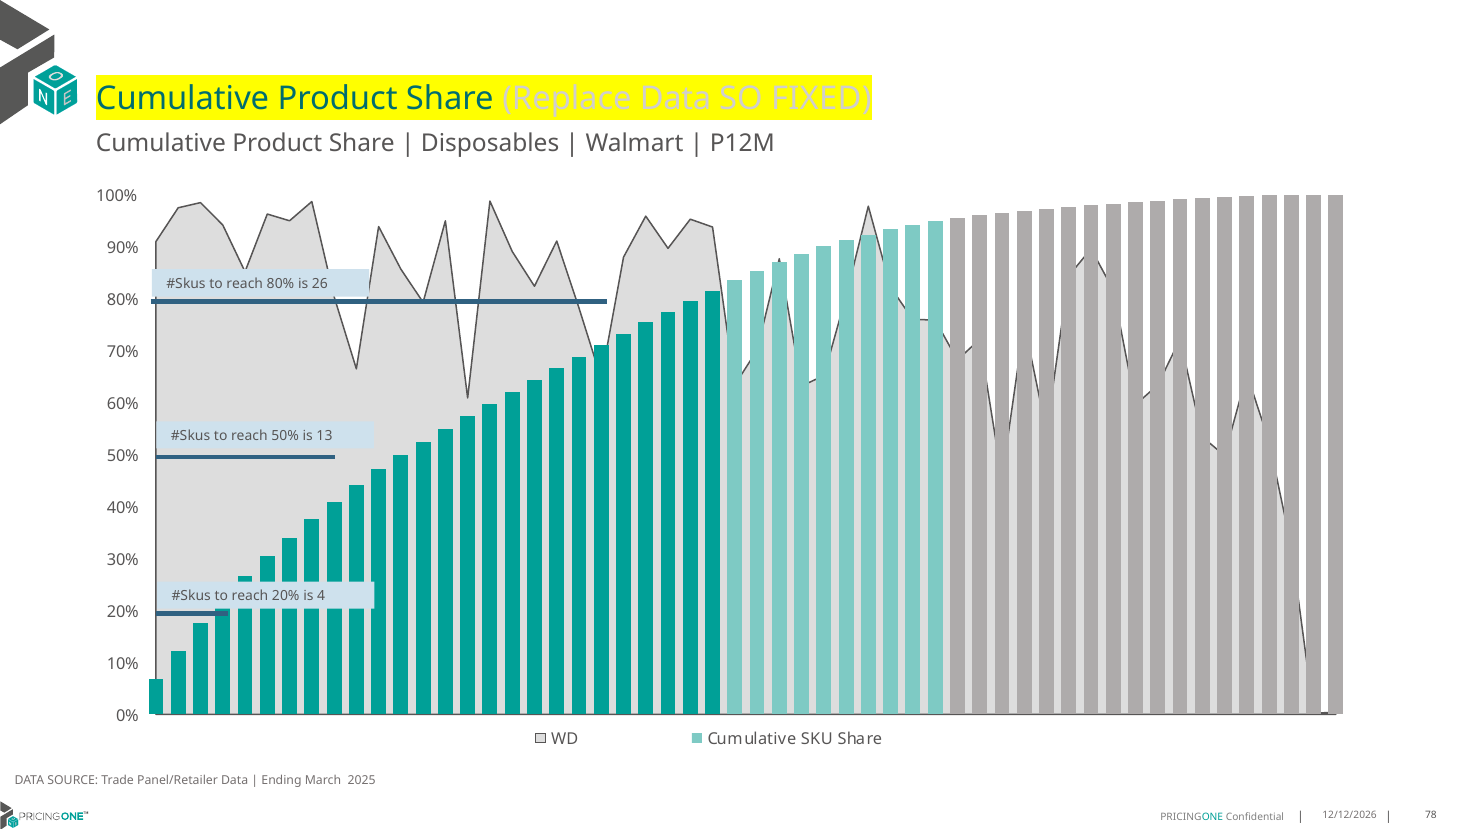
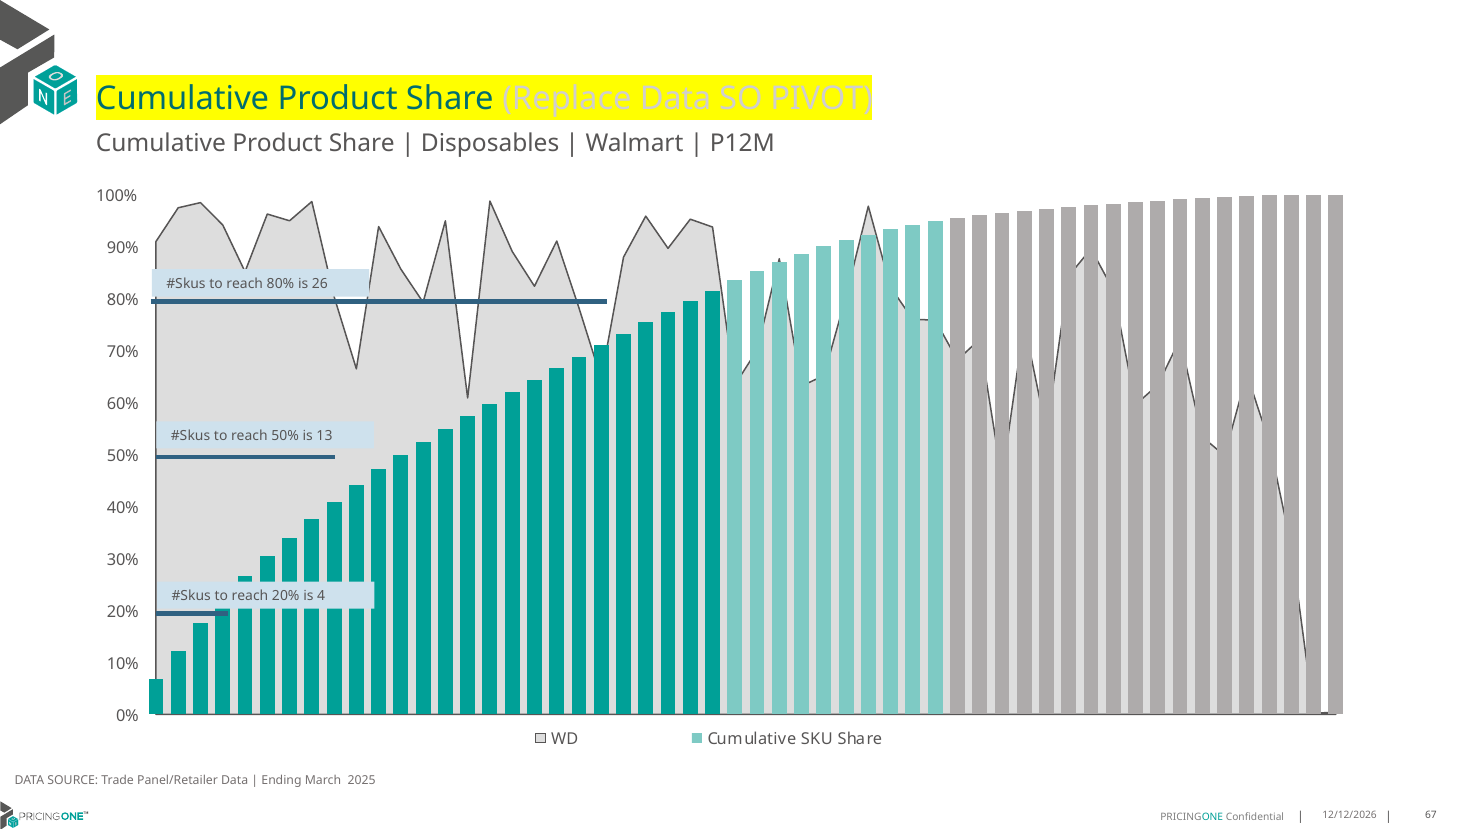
FIXED: FIXED -> PIVOT (822, 99)
78: 78 -> 67 (1431, 815)
